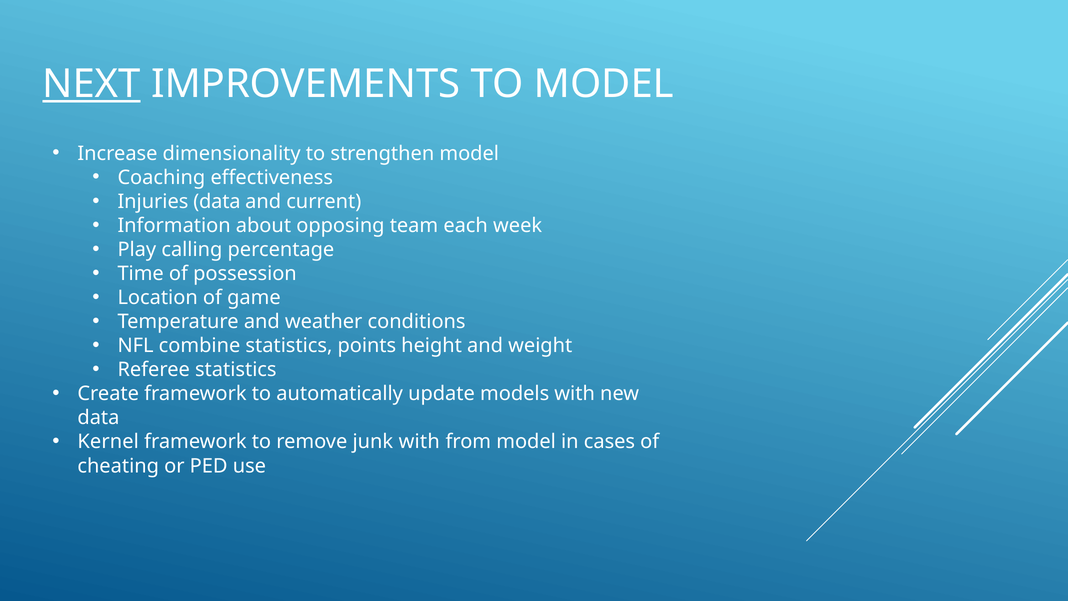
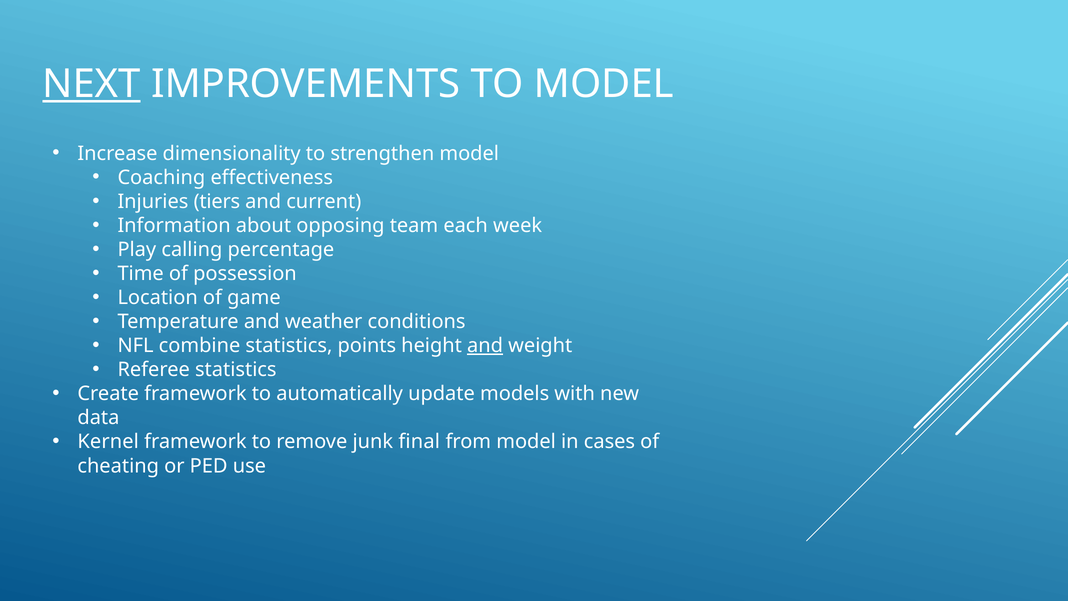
Injuries data: data -> tiers (217, 201)
and underline: none -> present (485, 346)
junk with: with -> final (419, 442)
